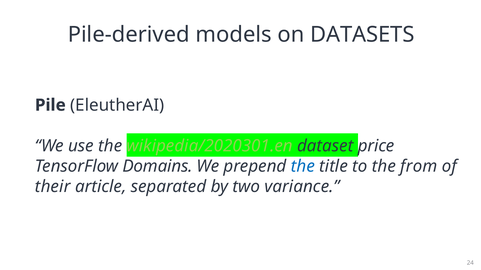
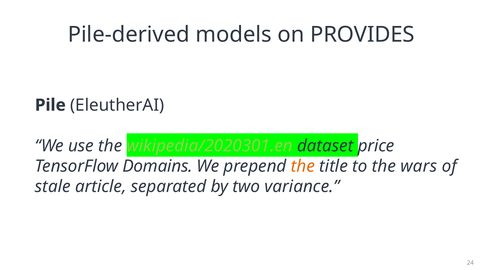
DATASETS: DATASETS -> PROVIDES (362, 35)
the colour: blue -> orange (303, 167)
from: from -> wars (419, 167)
their: their -> stale (53, 187)
